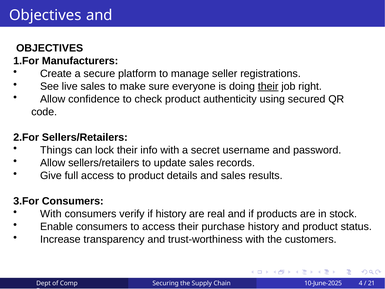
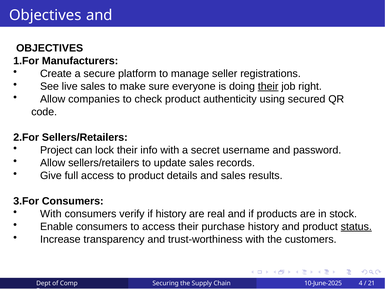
confidence: confidence -> companies (94, 99)
Things: Things -> Project (56, 150)
status underline: none -> present (356, 227)
